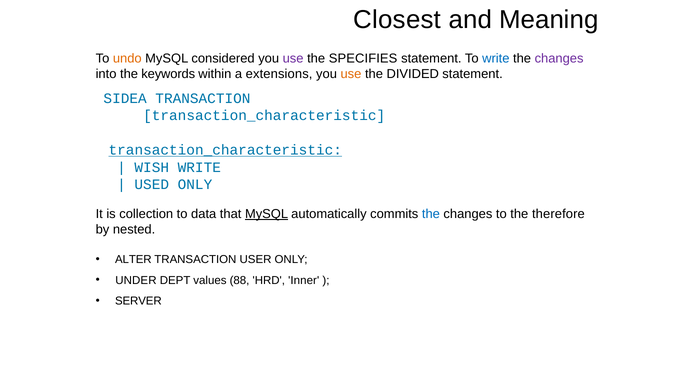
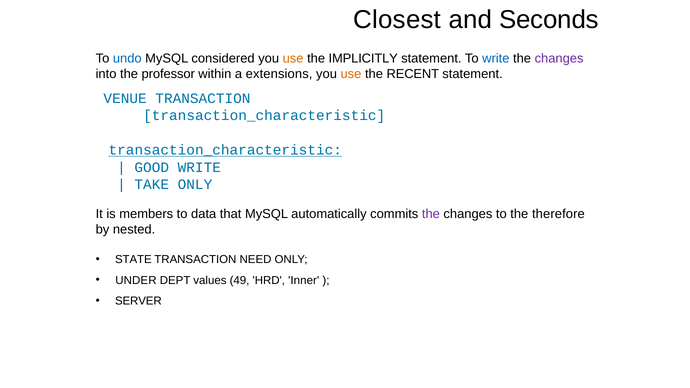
Meaning: Meaning -> Seconds (549, 20)
undo colour: orange -> blue (127, 59)
use colour: purple -> orange (293, 59)
SPECIFIES: SPECIFIES -> IMPLICITLY (363, 59)
keywords: keywords -> professor (168, 74)
DIVIDED: DIVIDED -> RECENT (413, 74)
SIDEA: SIDEA -> VENUE (125, 98)
WISH: WISH -> GOOD (152, 167)
USED: USED -> TAKE (152, 185)
collection: collection -> members (146, 214)
MySQL underline: present -> none (267, 214)
the colour: blue -> purple (431, 214)
ALTER: ALTER -> STATE (133, 260)
USER: USER -> NEED (256, 260)
88: 88 -> 49 (240, 280)
